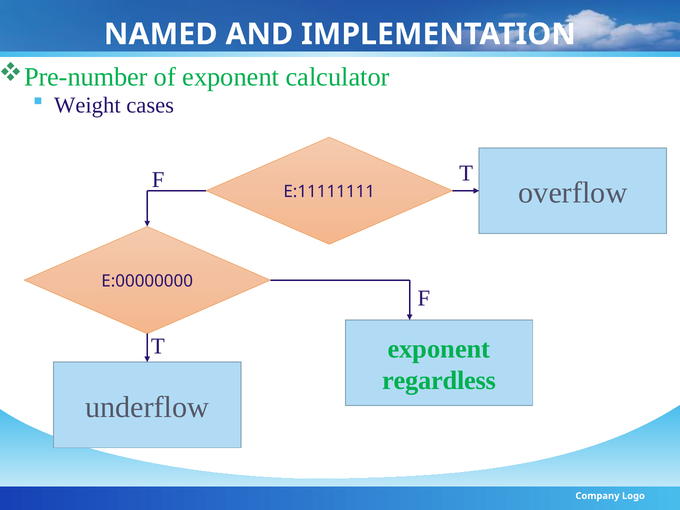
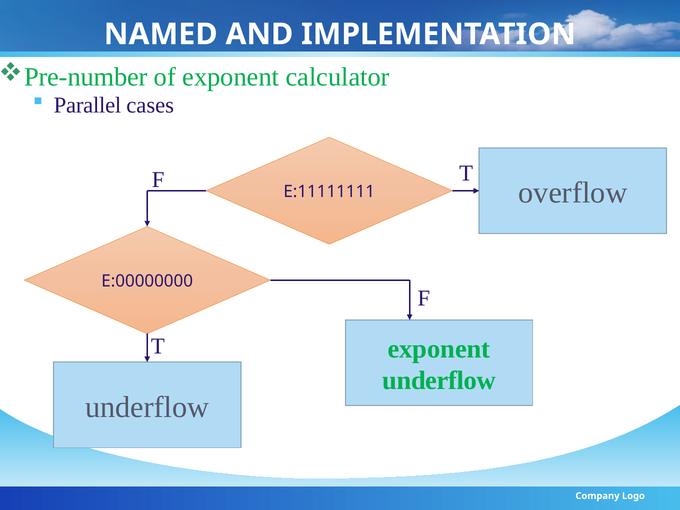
Weight: Weight -> Parallel (87, 105)
regardless: regardless -> underflow (439, 381)
